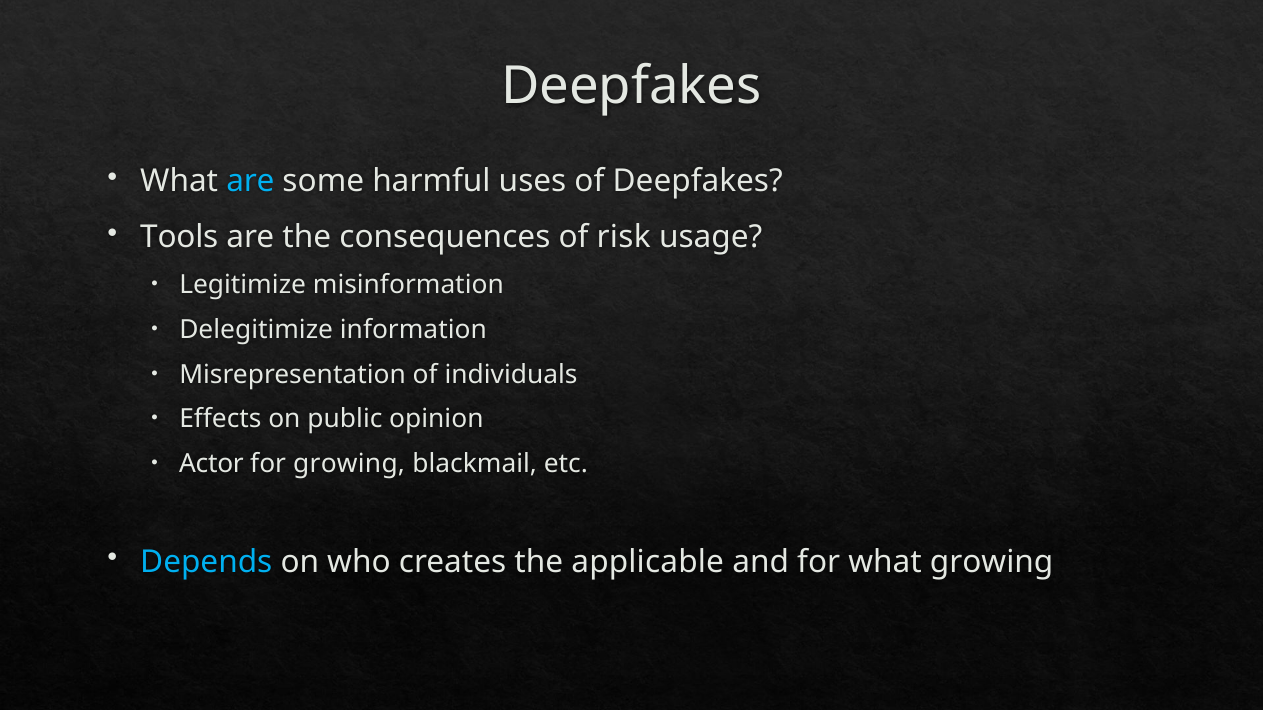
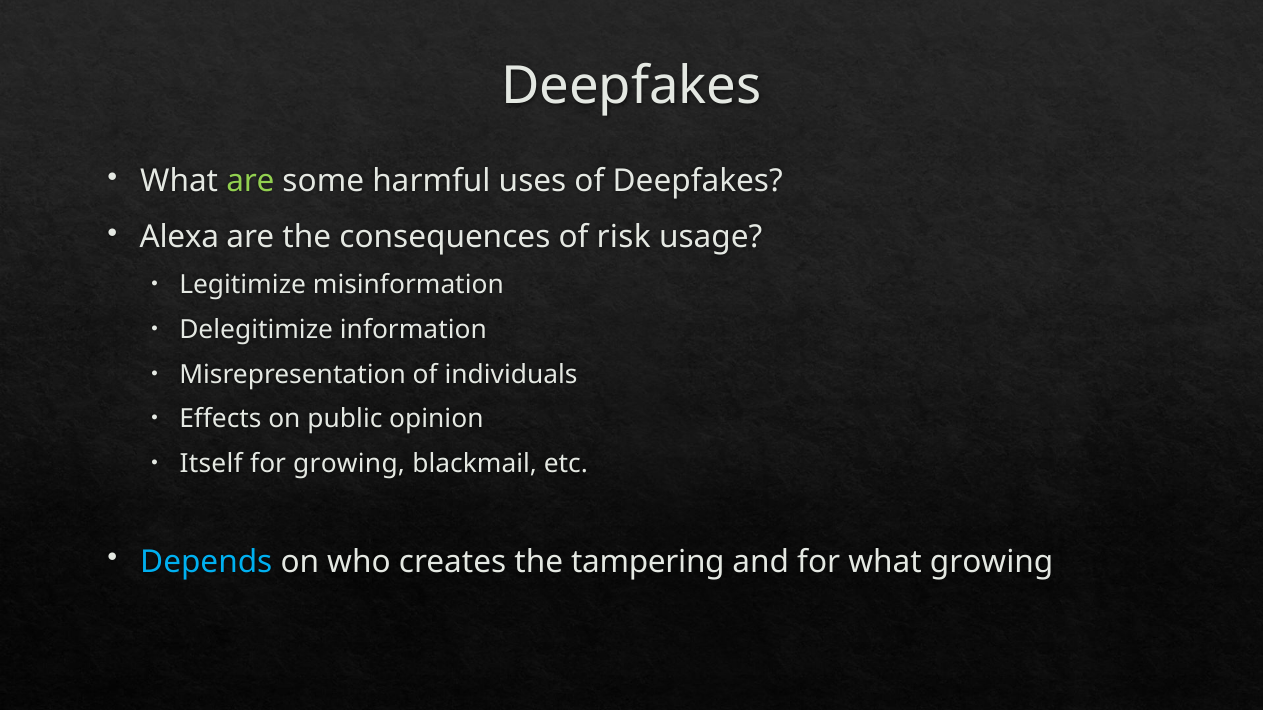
are colour: light blue -> light green (250, 182)
Tools: Tools -> Alexa (179, 238)
Actor: Actor -> Itself (211, 464)
applicable: applicable -> tampering (648, 562)
